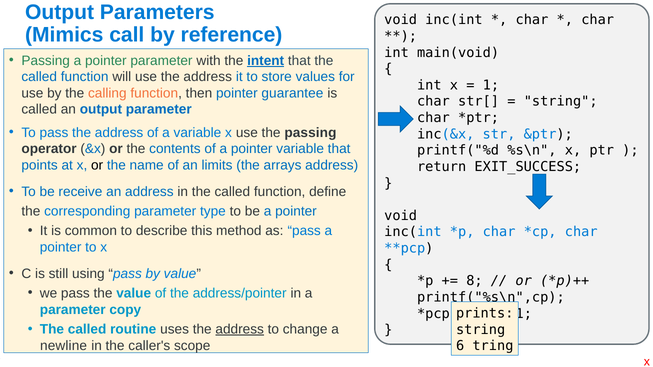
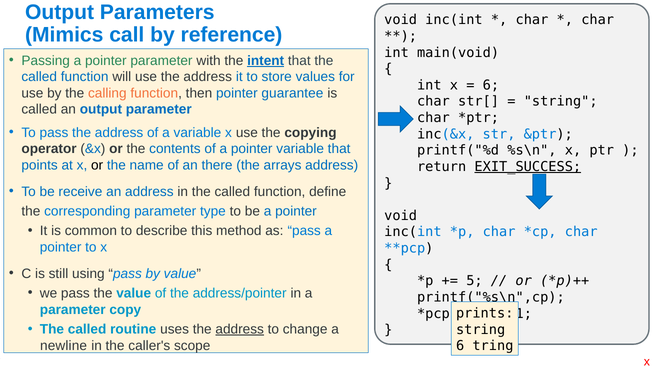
1: 1 -> 6 (491, 85)
the passing: passing -> copying (310, 133)
limits: limits -> there (217, 165)
EXIT_SUCCESS underline: none -> present (528, 167)
8: 8 -> 5 (474, 281)
